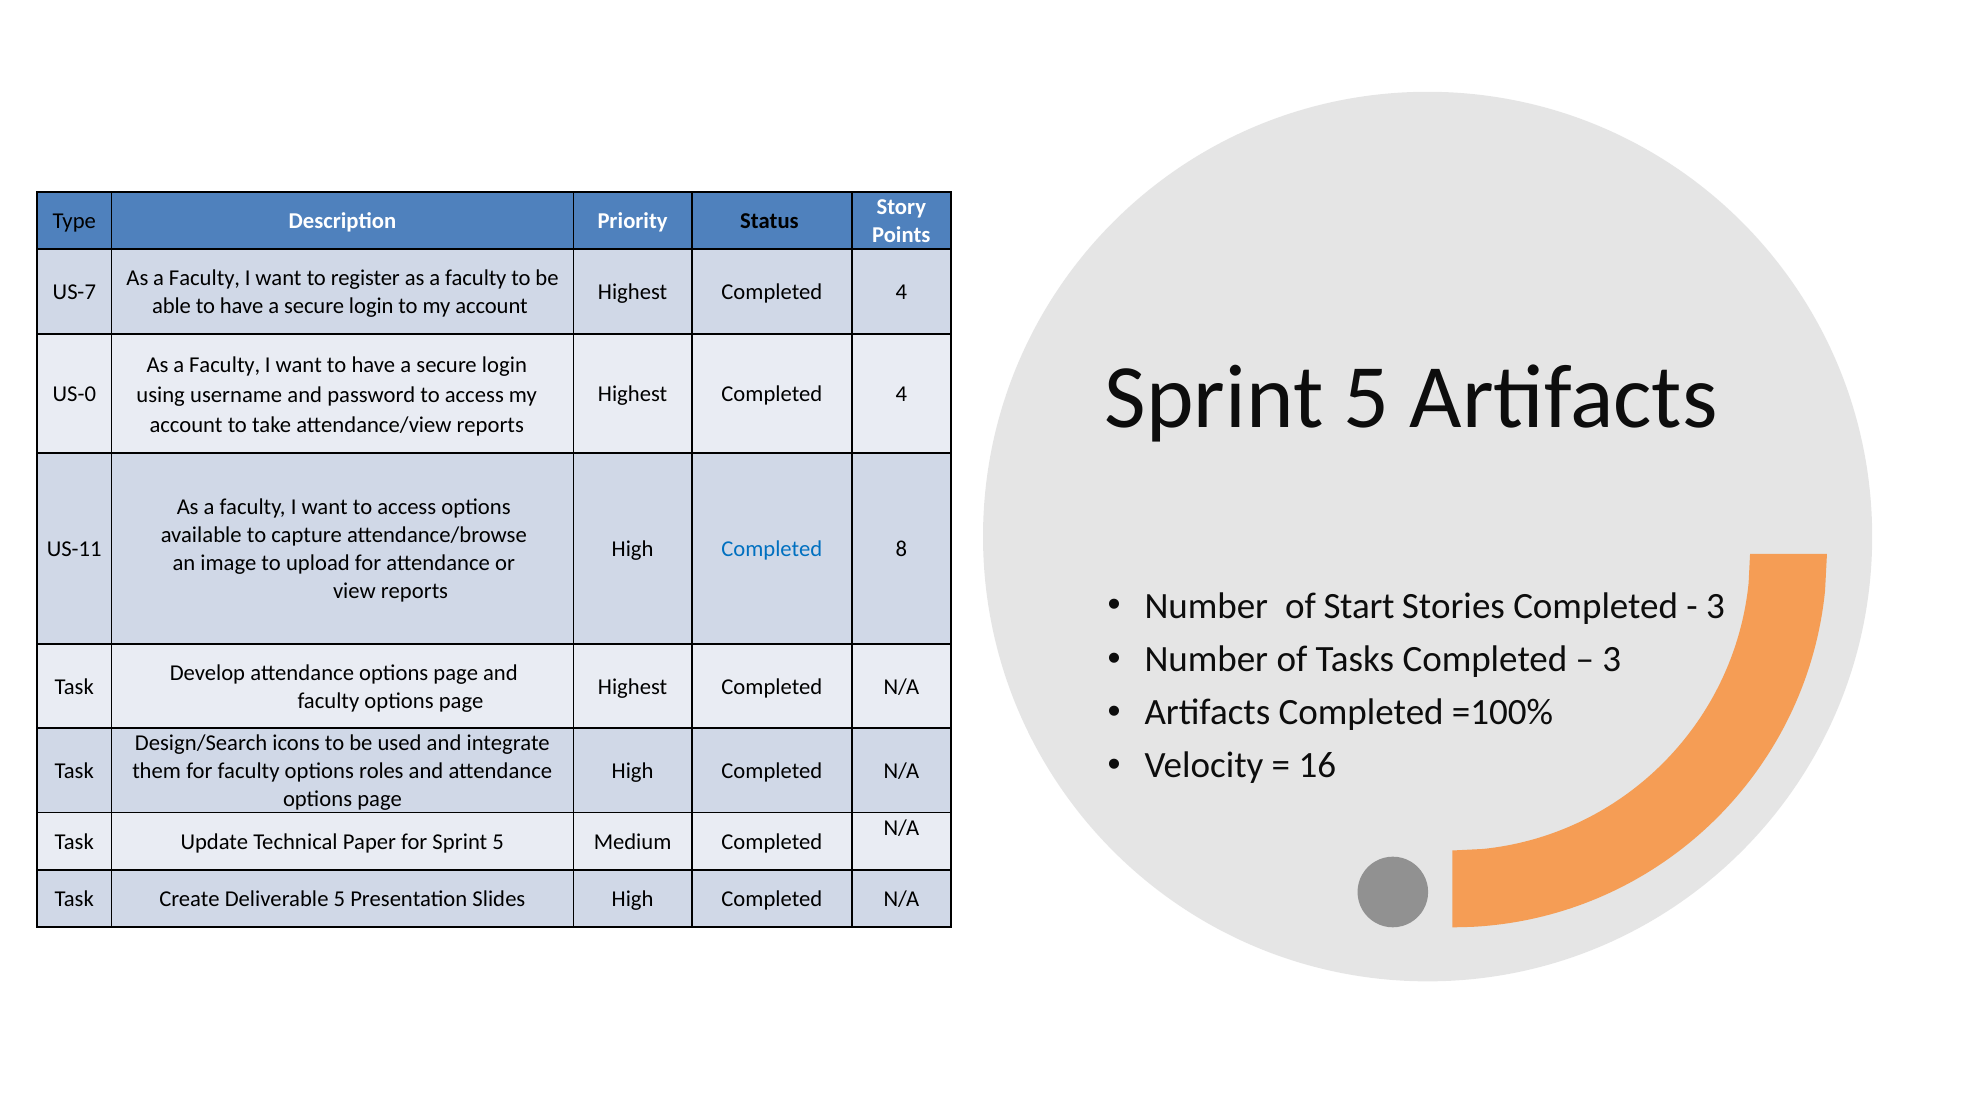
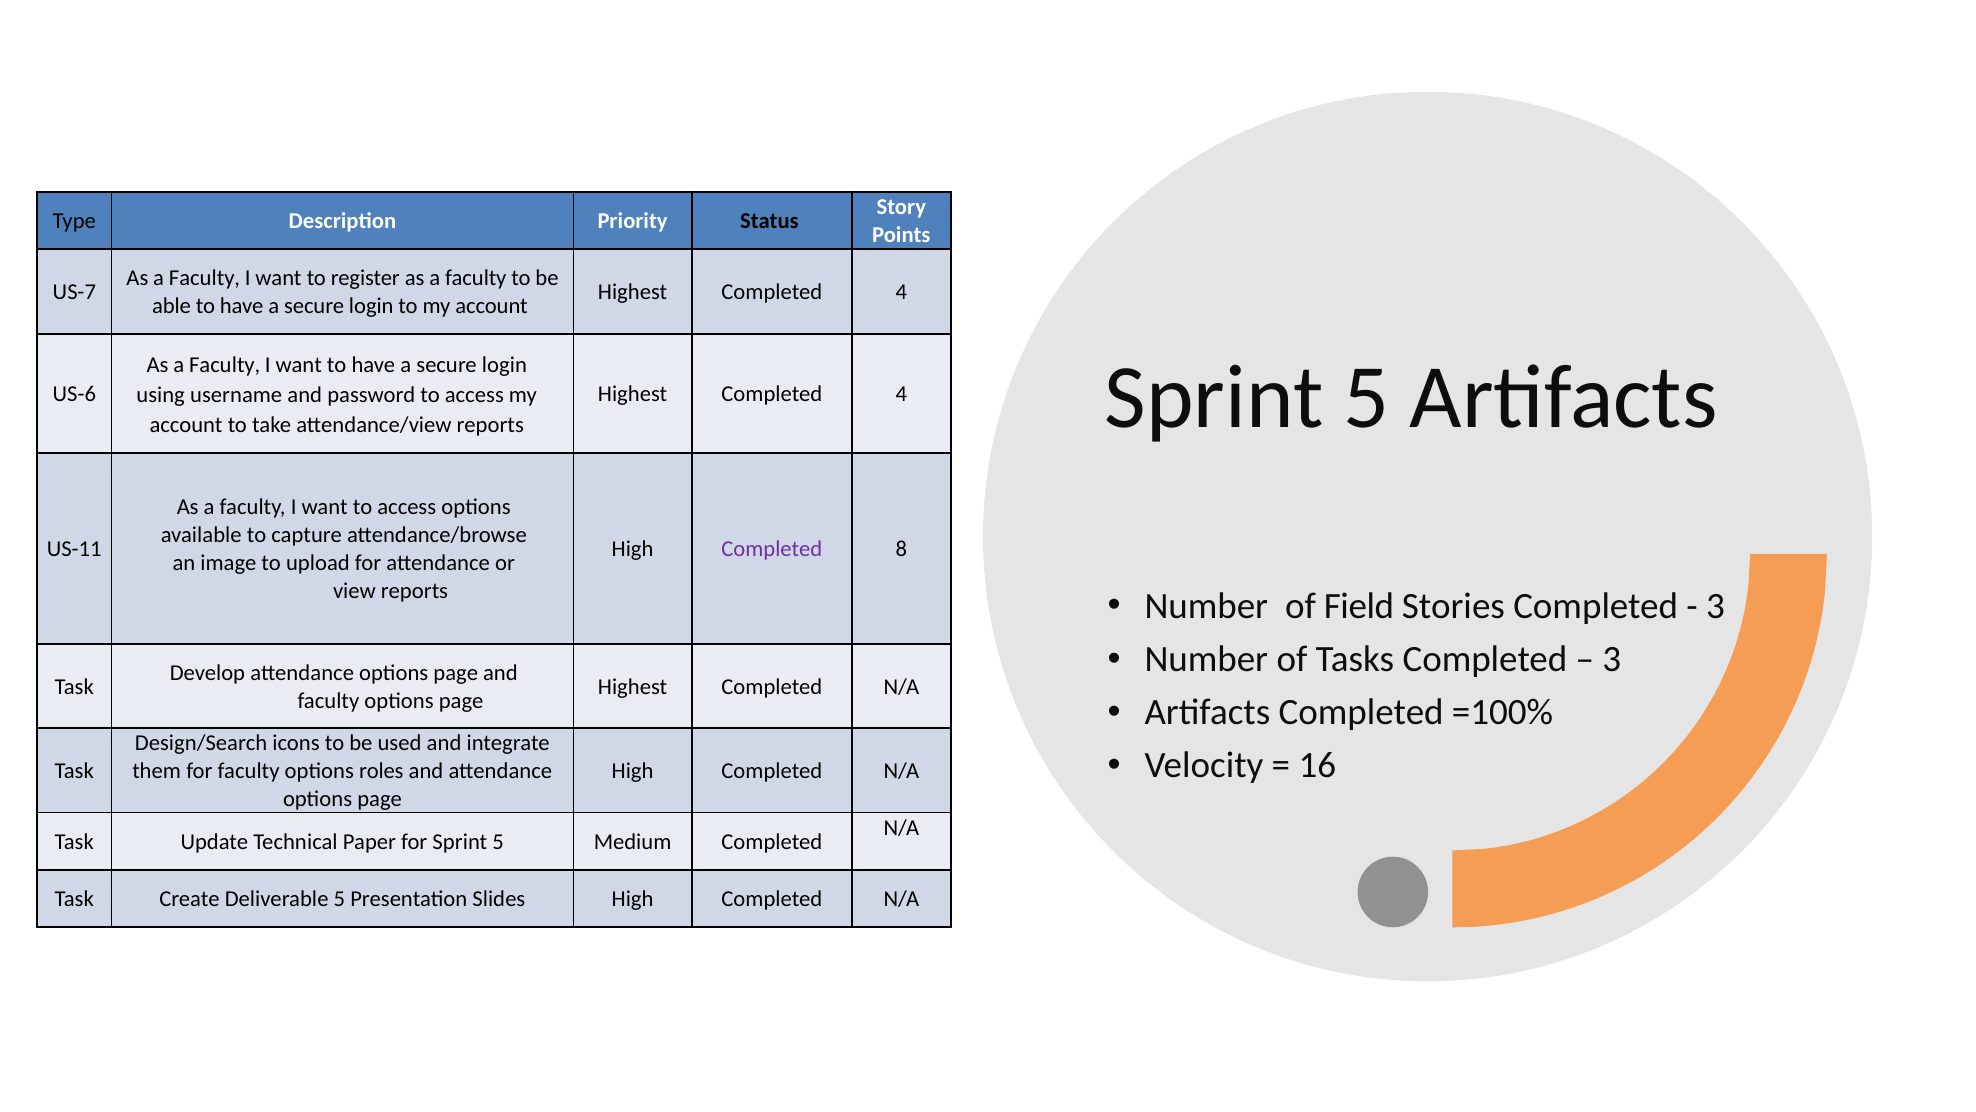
US-0: US-0 -> US-6 (74, 394)
Completed colour: blue -> purple (772, 549)
Start: Start -> Field (1359, 606)
